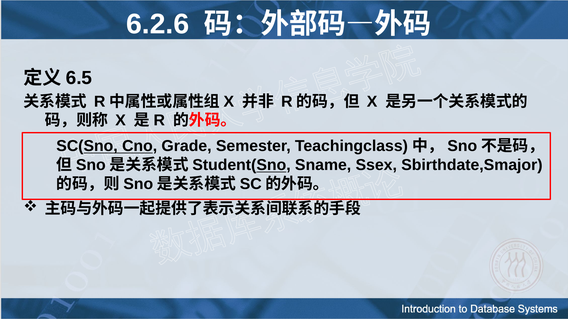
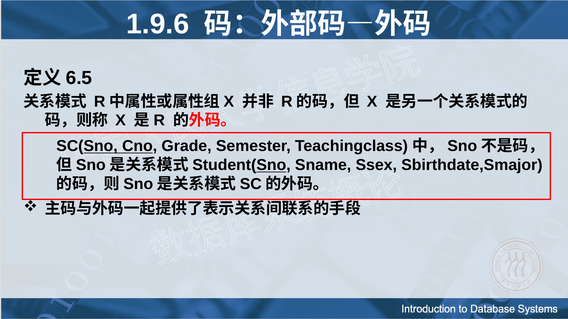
6.2.6: 6.2.6 -> 1.9.6 (158, 24)
